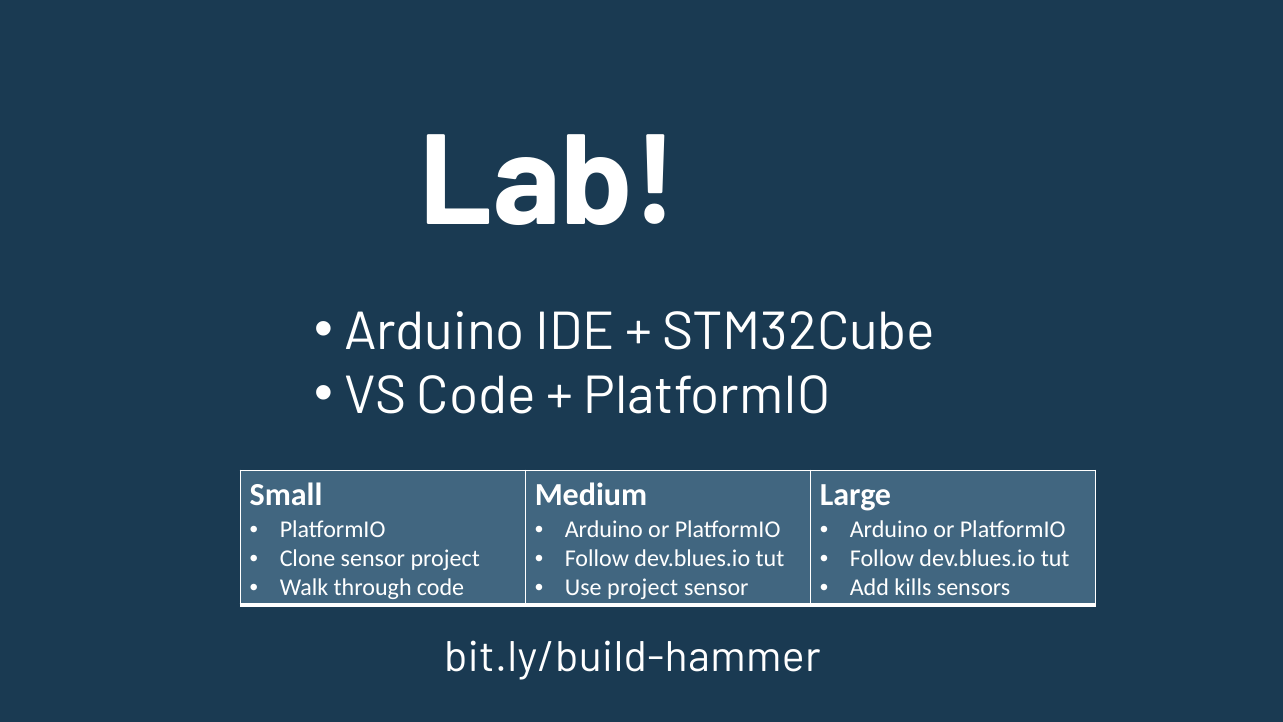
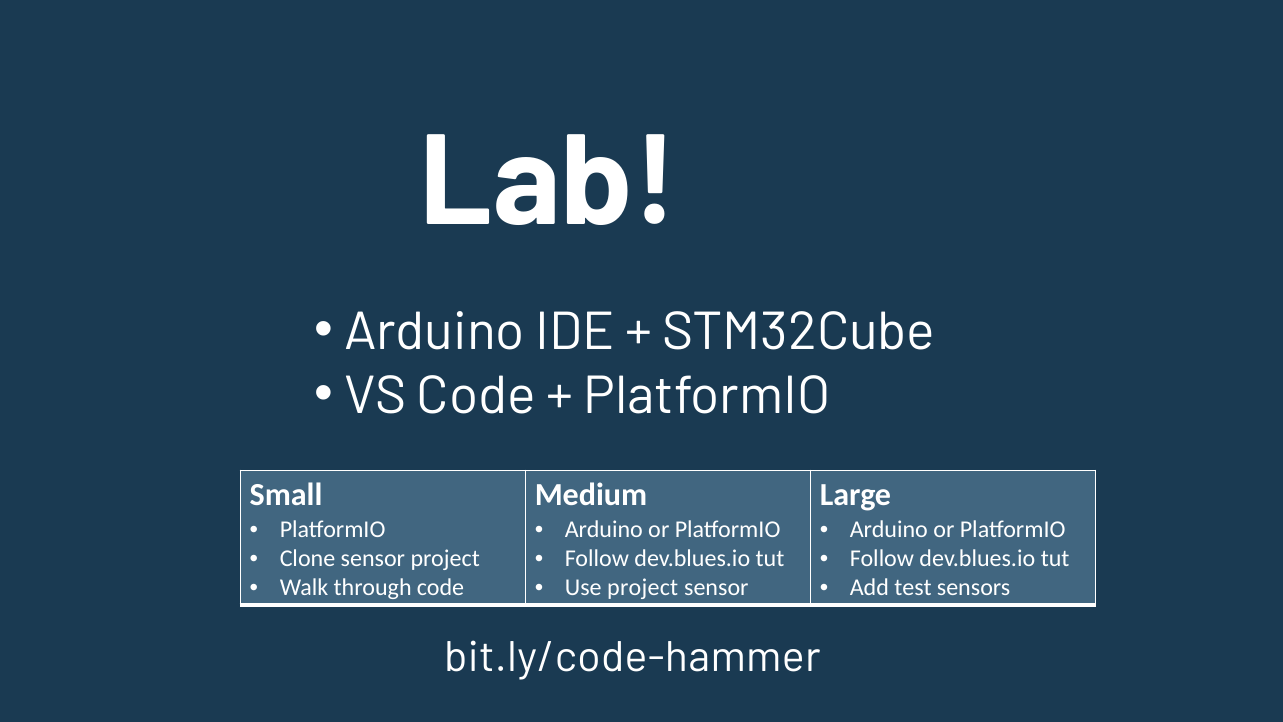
kills: kills -> test (913, 588)
bit.ly/build-hammer: bit.ly/build-hammer -> bit.ly/code-hammer (632, 658)
